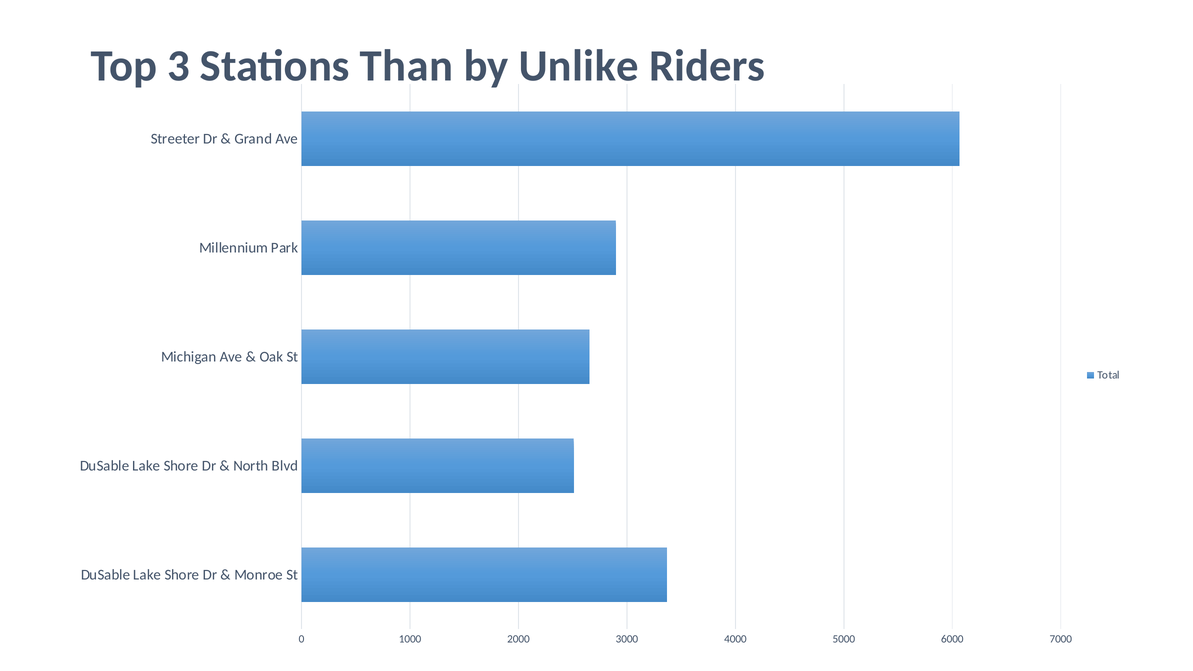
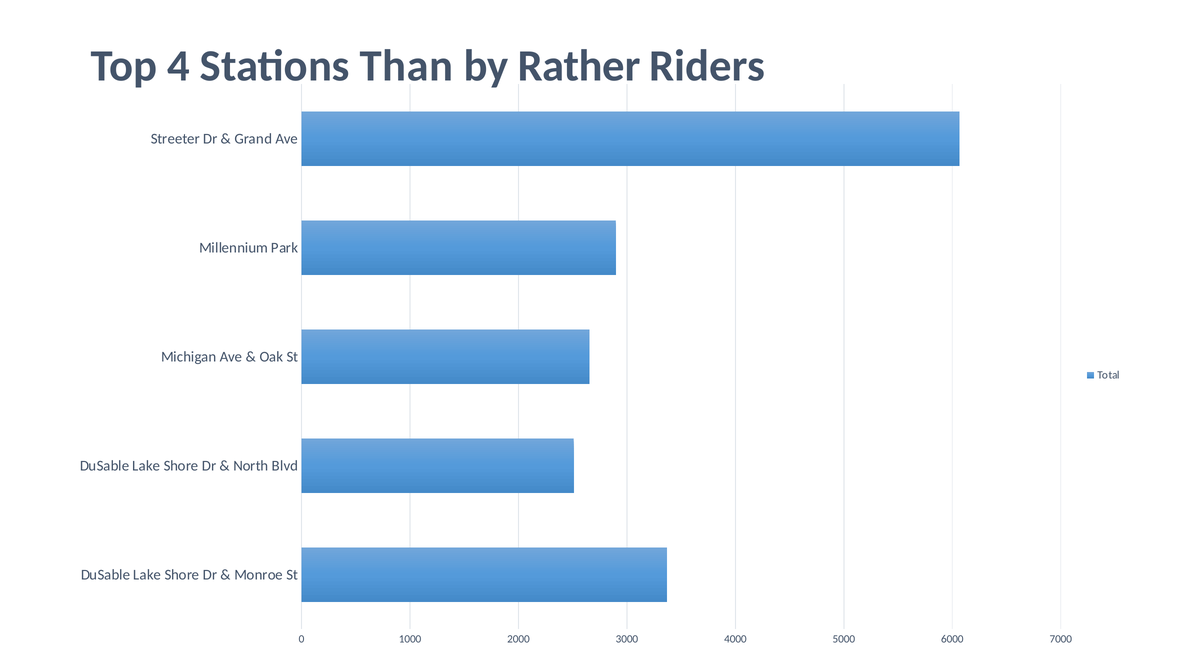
3: 3 -> 4 (179, 66)
Unlike: Unlike -> Rather (579, 66)
